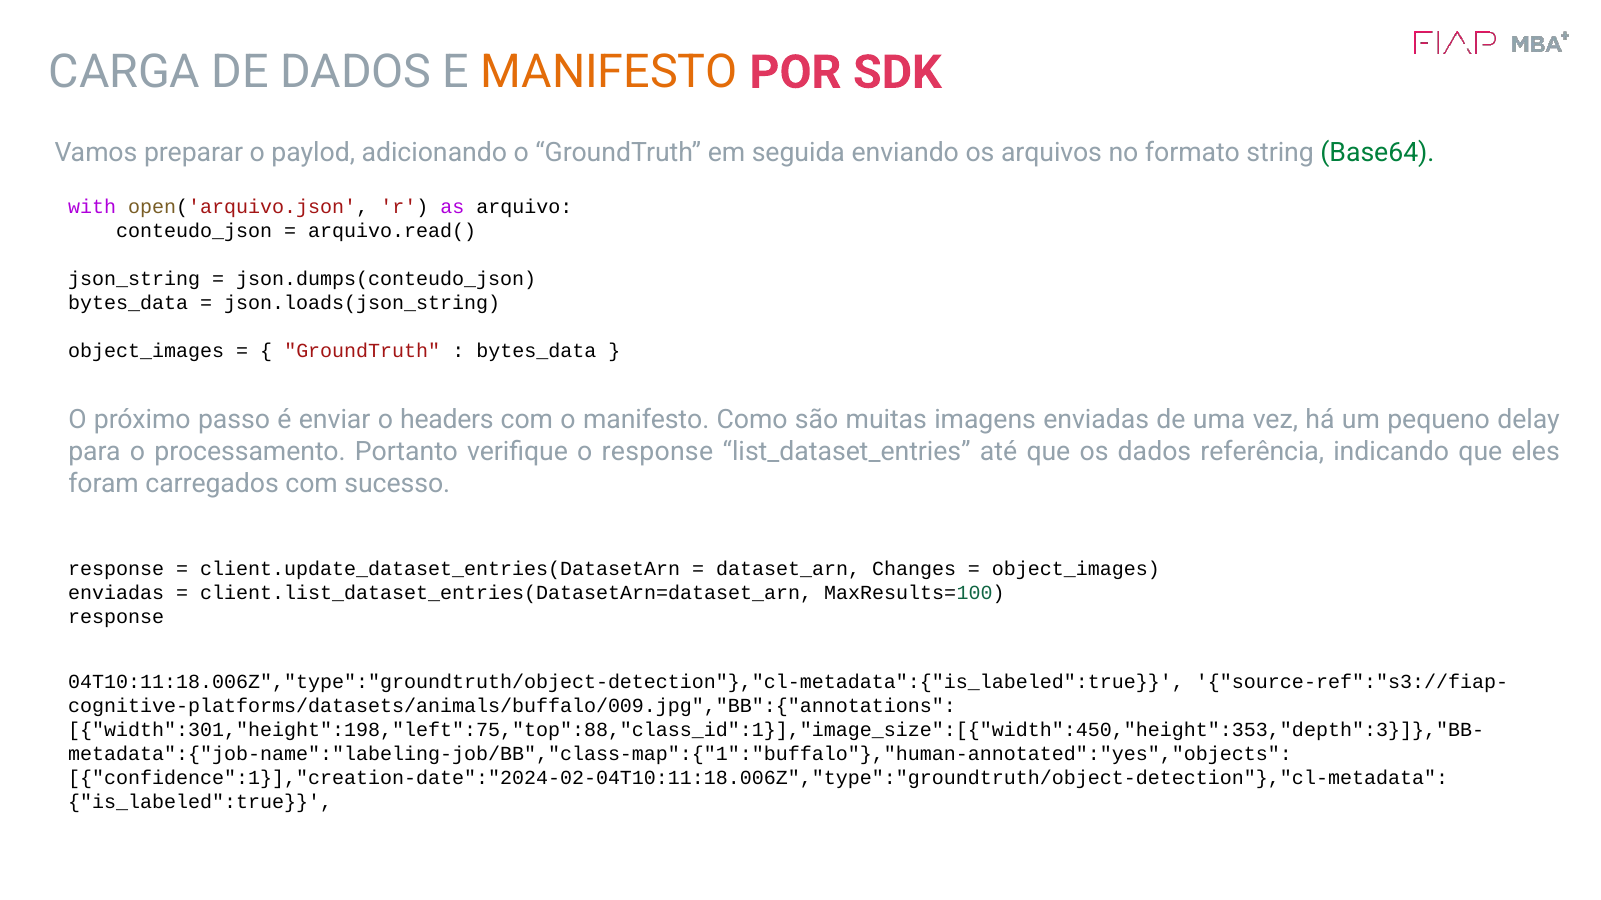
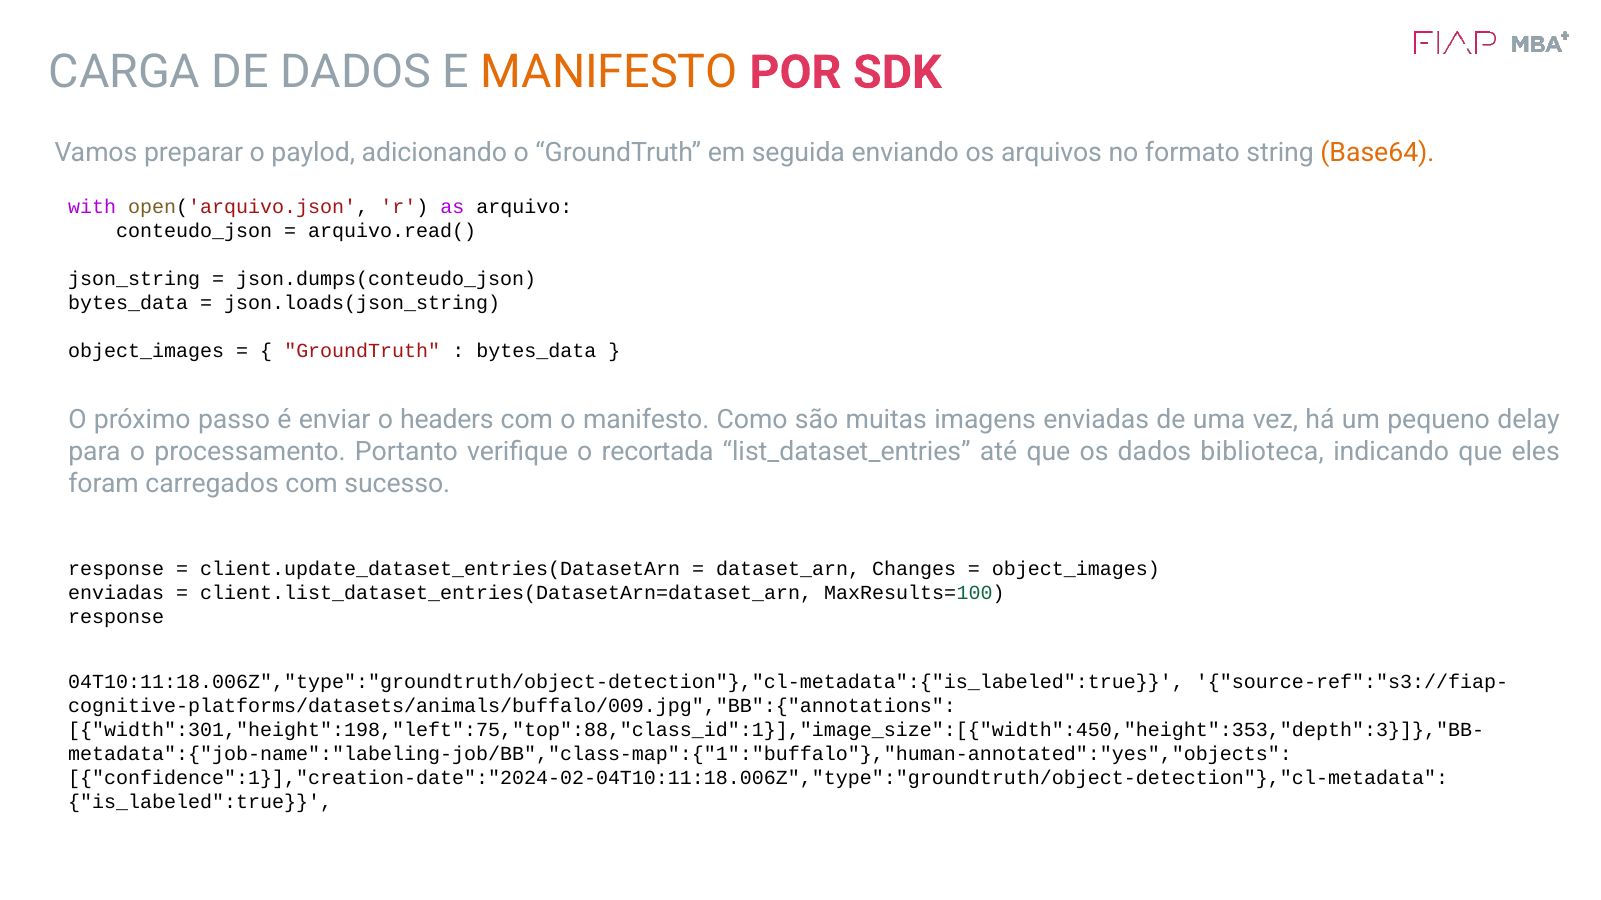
Base64 colour: green -> orange (1377, 153)
o response: response -> recortada (658, 452)
referência: referência -> biblioteca (1262, 452)
